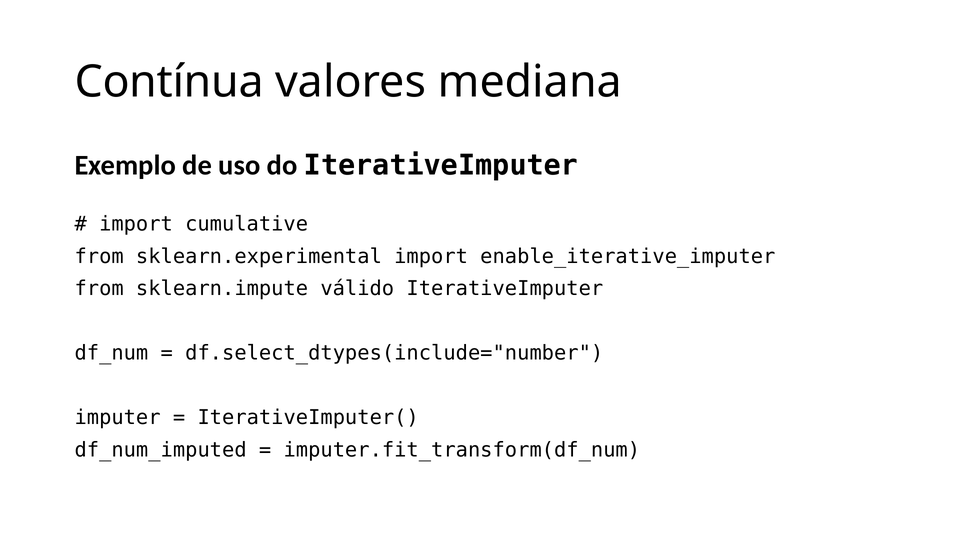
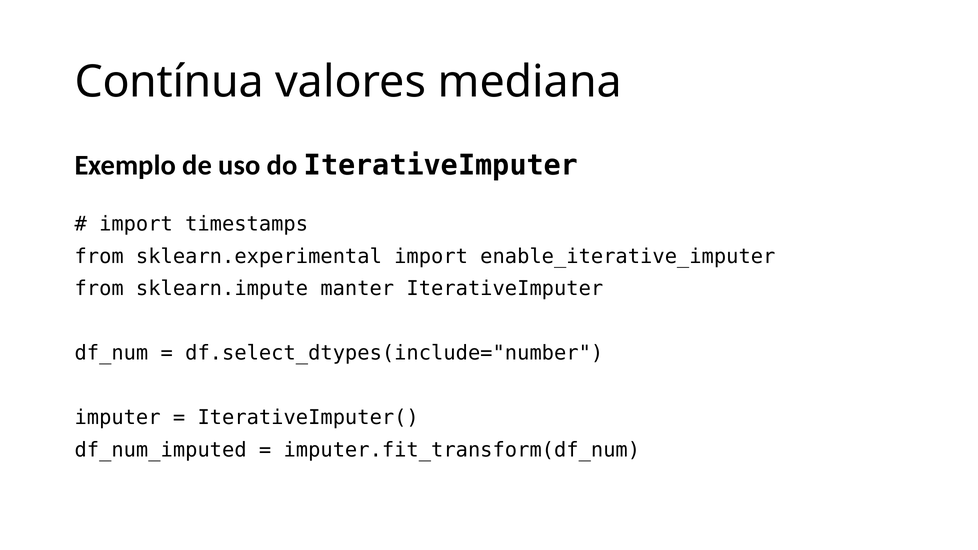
cumulative: cumulative -> timestamps (247, 224)
válido: válido -> manter (357, 289)
